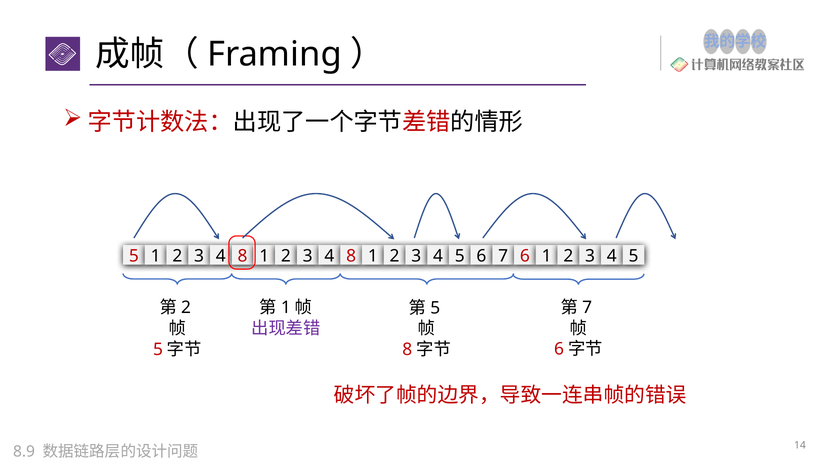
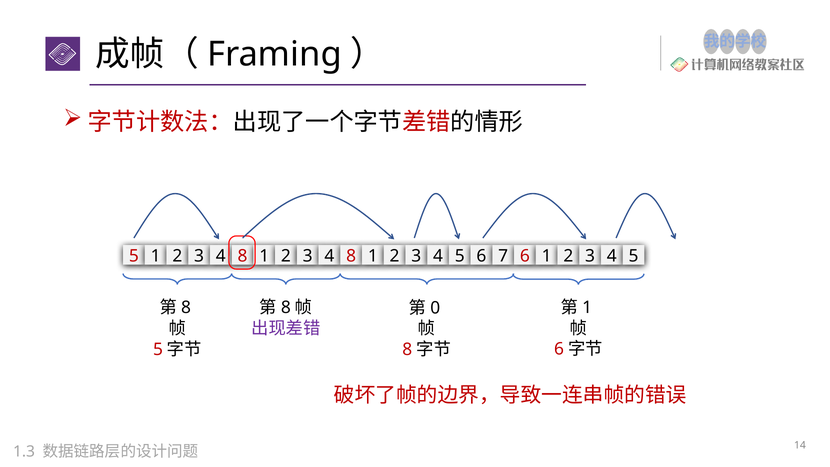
7: 7 -> 1 (587, 308)
2: 2 -> 8 (186, 308)
1: 1 -> 8 (286, 308)
5: 5 -> 0 (435, 308)
8.9: 8.9 -> 1.3 (24, 452)
